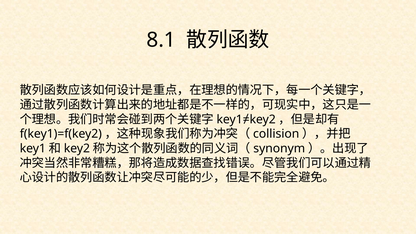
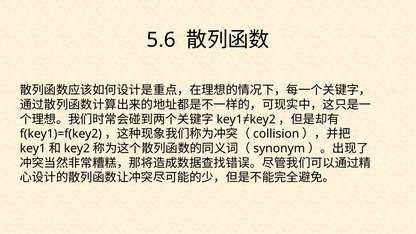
8.1: 8.1 -> 5.6 (161, 40)
